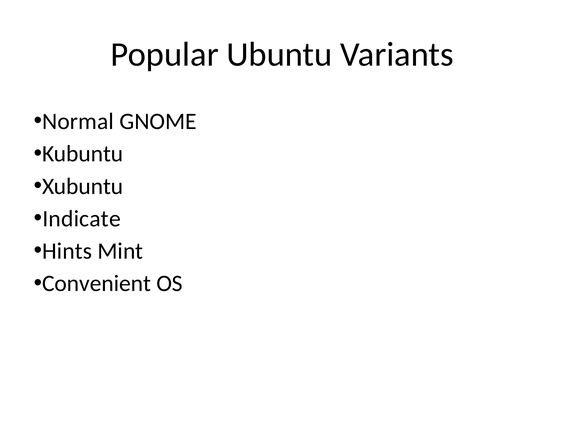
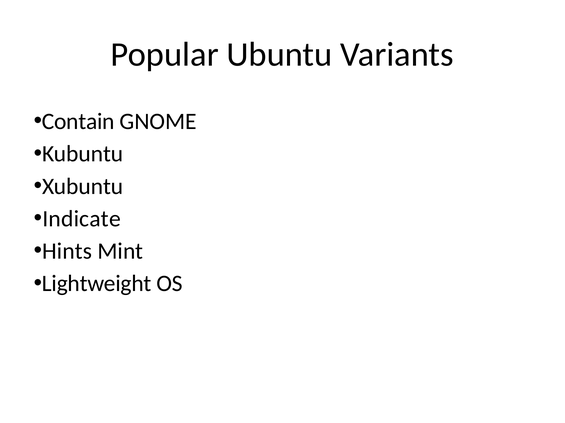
Normal: Normal -> Contain (78, 122)
Convenient: Convenient -> Lightweight (97, 284)
